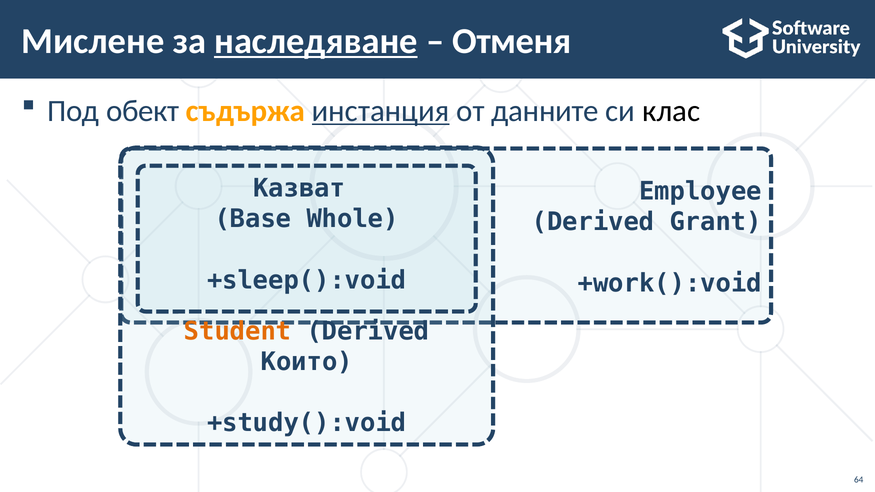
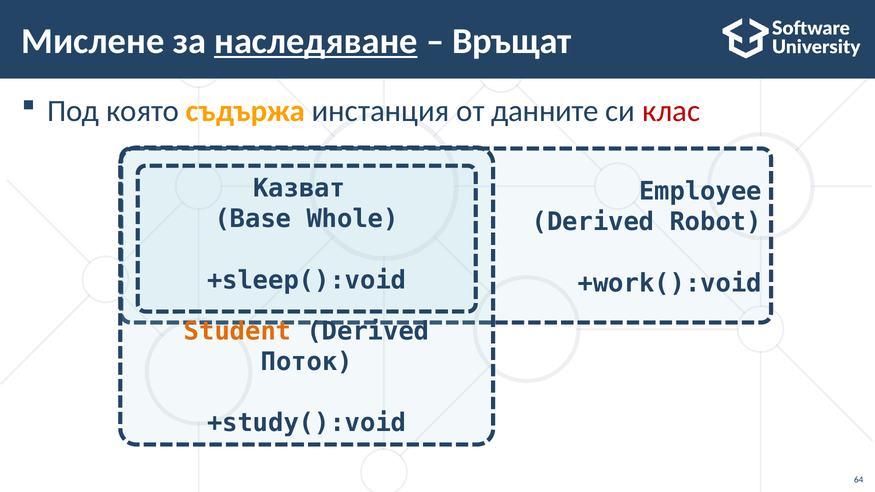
Отменя: Отменя -> Връщат (512, 41)
обект: обект -> която (143, 111)
инстанция underline: present -> none (381, 111)
клас colour: black -> red (671, 111)
Grant: Grant -> Robot (716, 222)
Които: Които -> Поток (307, 362)
